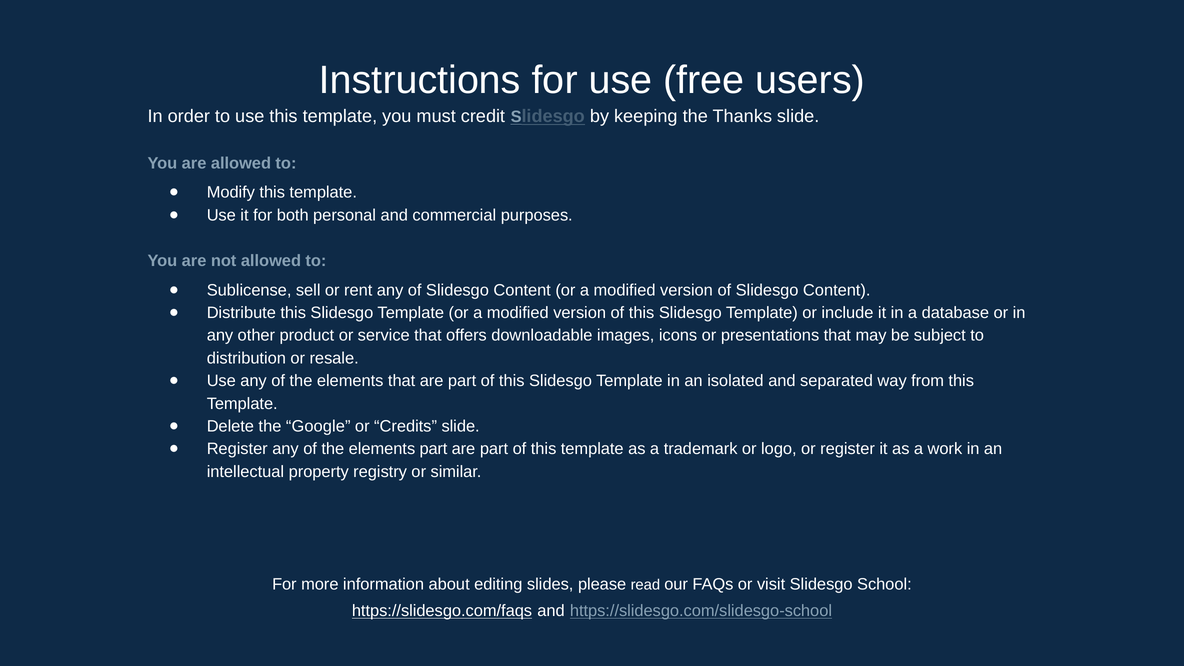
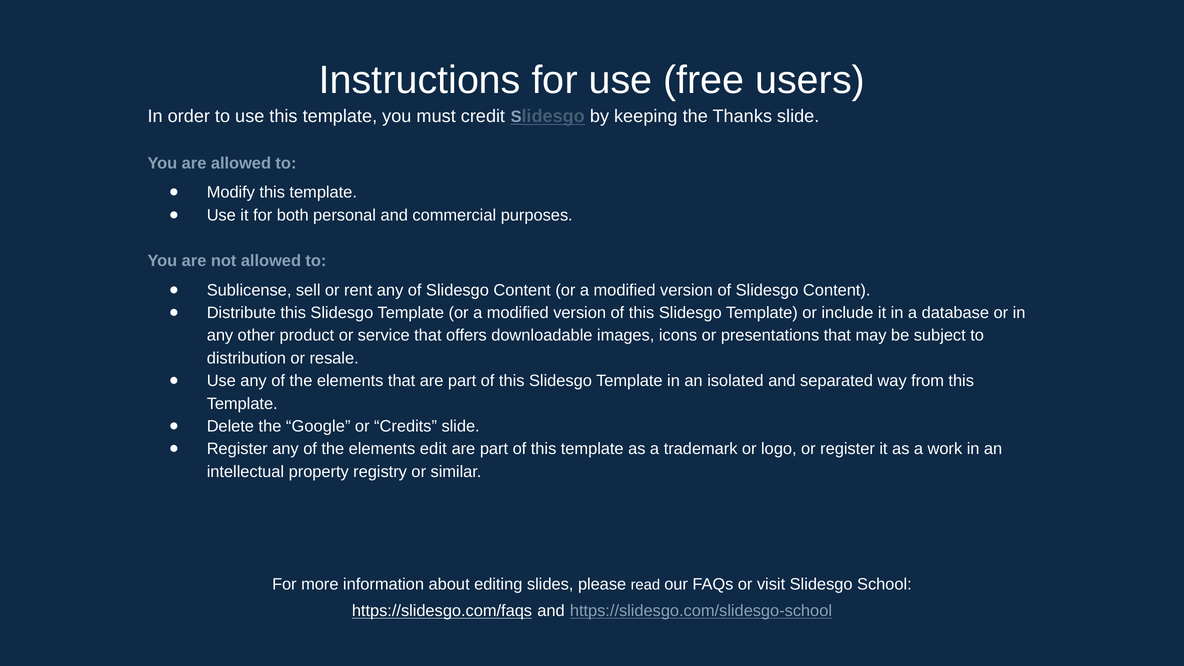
elements part: part -> edit (433, 449)
